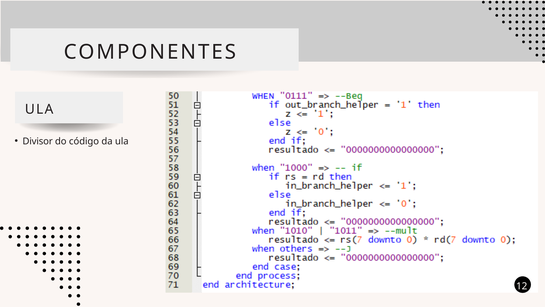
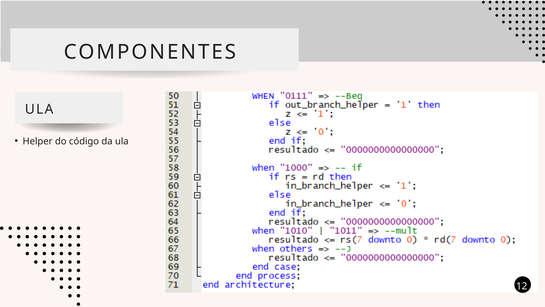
Divisor: Divisor -> Helper (38, 141)
